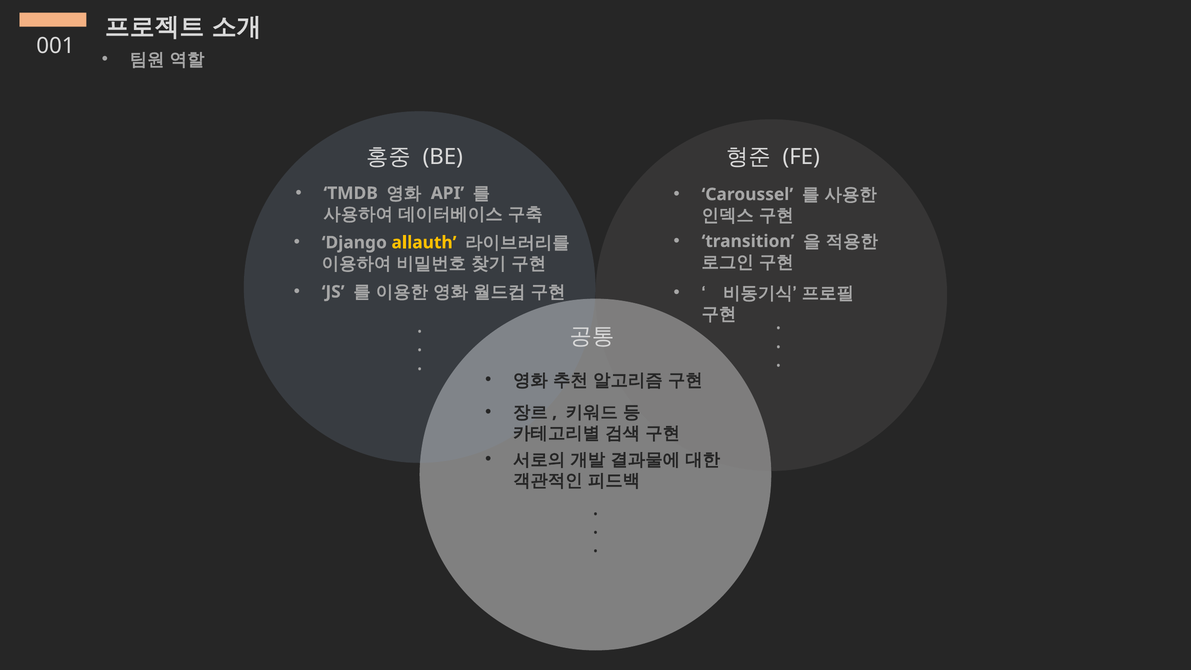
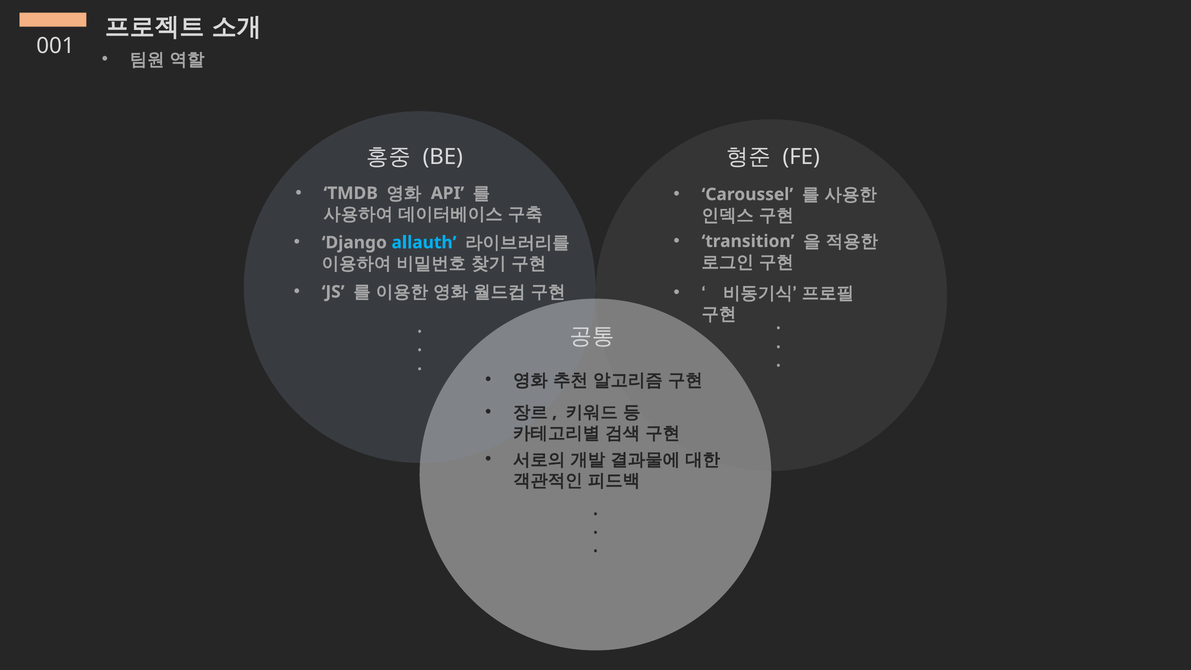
allauth colour: yellow -> light blue (424, 243)
